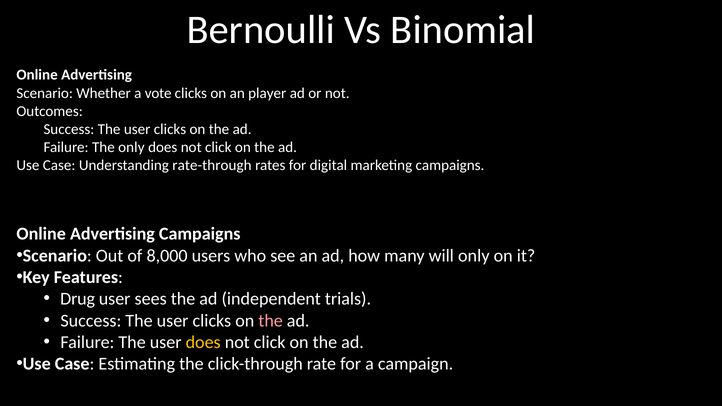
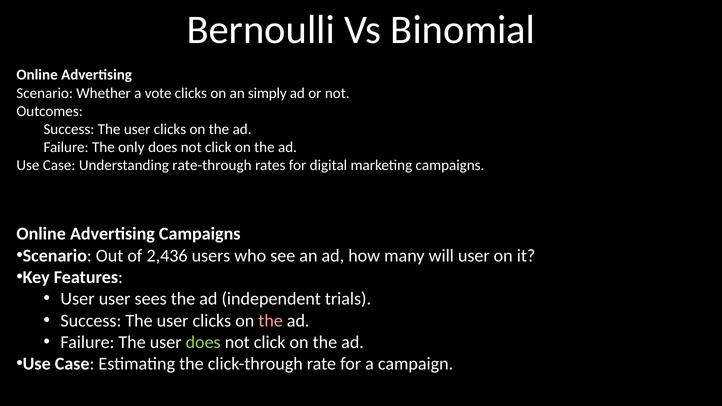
player: player -> simply (267, 93)
8,000: 8,000 -> 2,436 (167, 256)
will only: only -> user (474, 256)
Drug: Drug -> User (77, 299)
does colour: yellow -> light green (203, 342)
